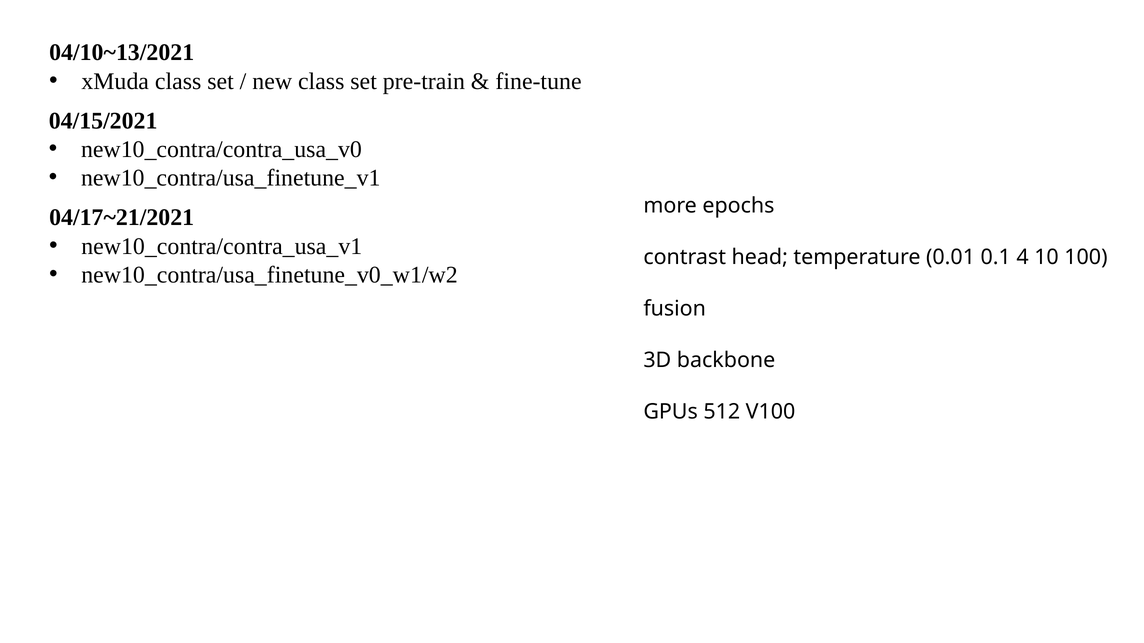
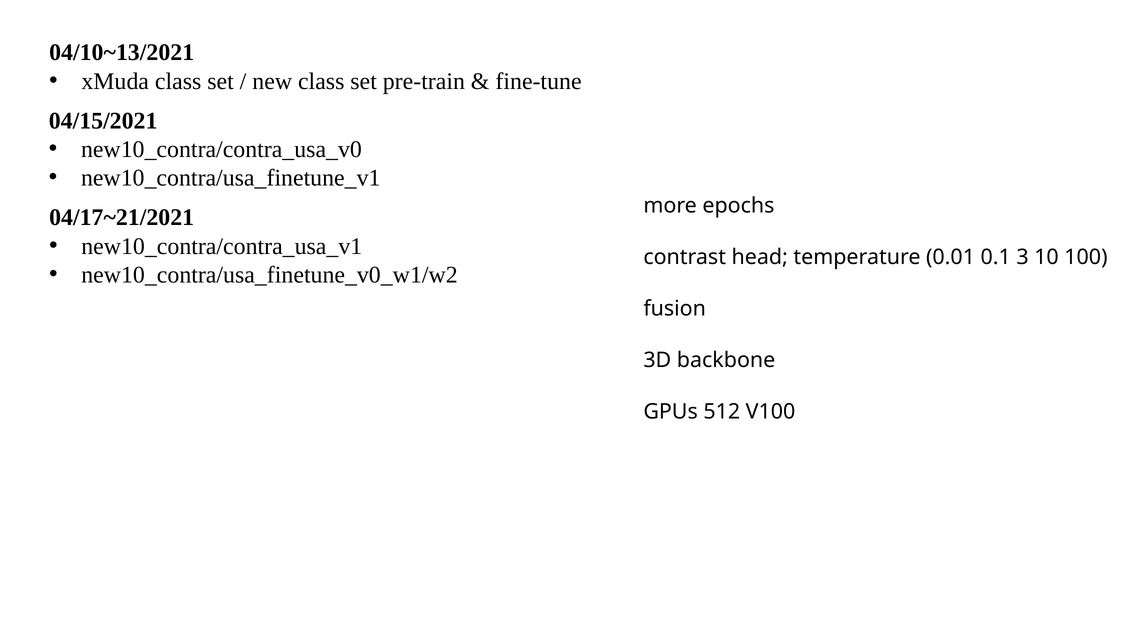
4: 4 -> 3 (1023, 257)
